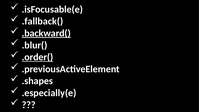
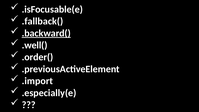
.blur(: .blur( -> .well( (35, 45)
.order( underline: present -> none (37, 57)
.shapes: .shapes -> .import (37, 81)
